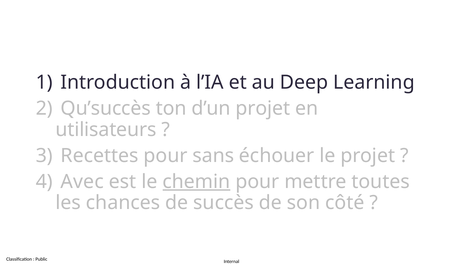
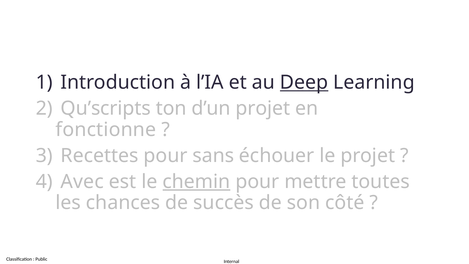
Deep underline: none -> present (304, 82)
Qu’succès: Qu’succès -> Qu’scripts (106, 108)
utilisateurs: utilisateurs -> fonctionne (106, 129)
